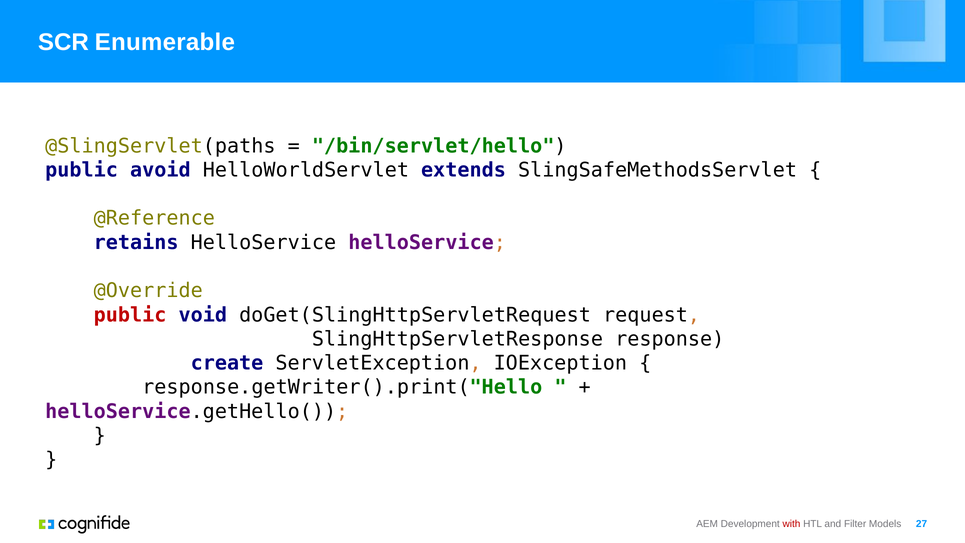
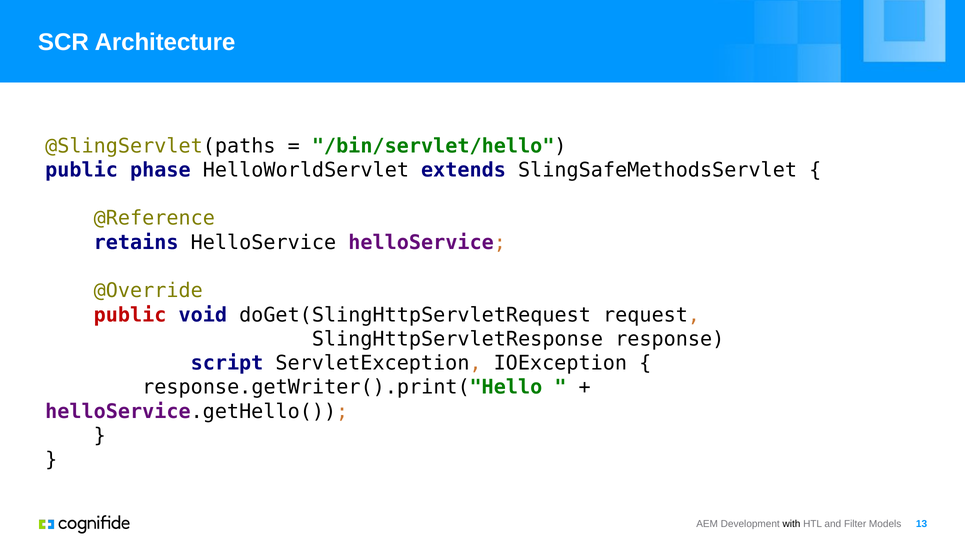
Enumerable: Enumerable -> Architecture (165, 42)
avoid: avoid -> phase (160, 170)
create: create -> script (227, 363)
with colour: red -> black (792, 524)
27: 27 -> 13 (922, 524)
